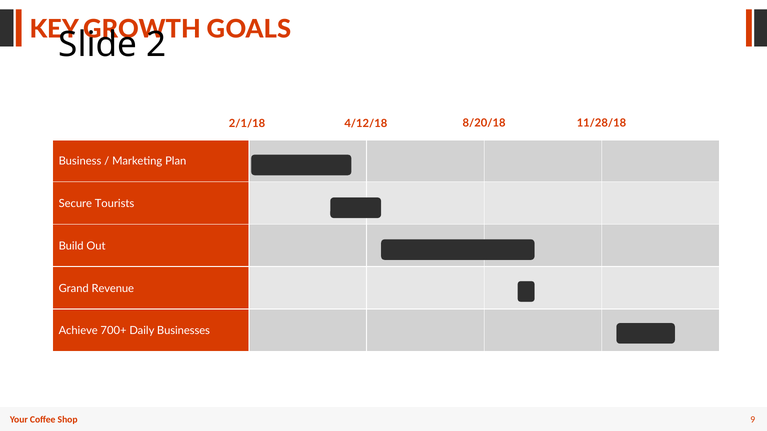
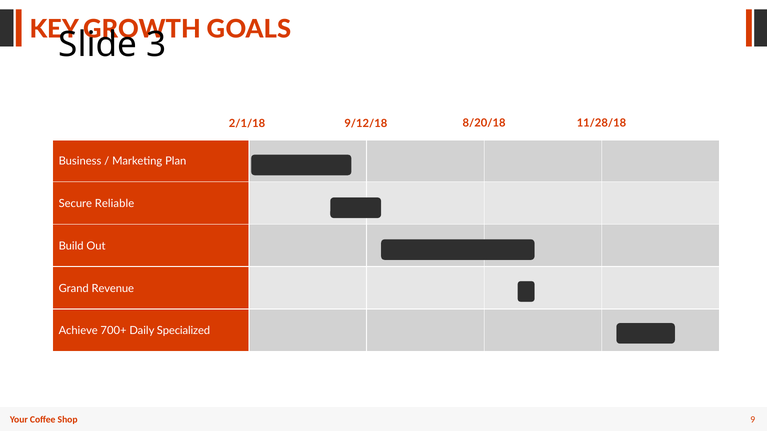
2: 2 -> 3 (156, 45)
4/12/18: 4/12/18 -> 9/12/18 (366, 123)
Tourists: Tourists -> Reliable (114, 204)
Businesses: Businesses -> Specialized (184, 331)
